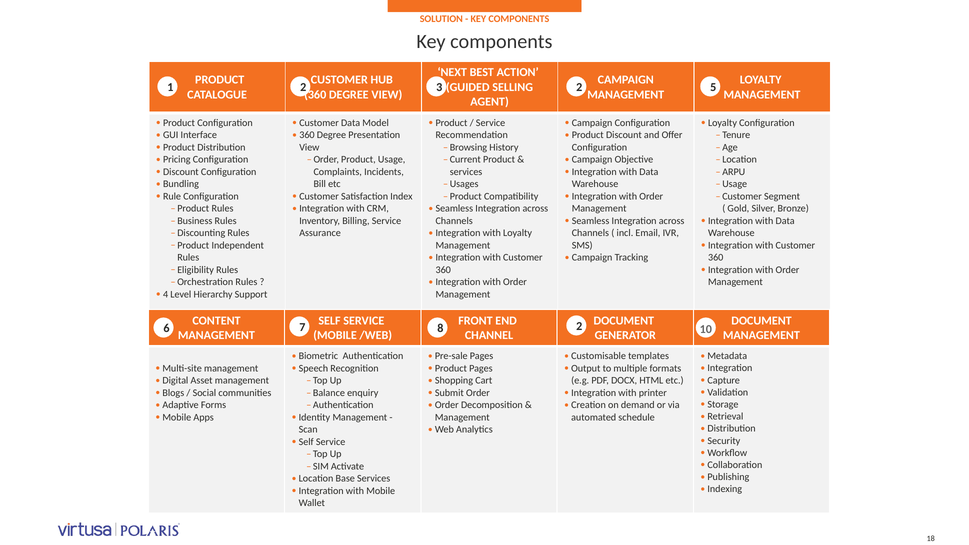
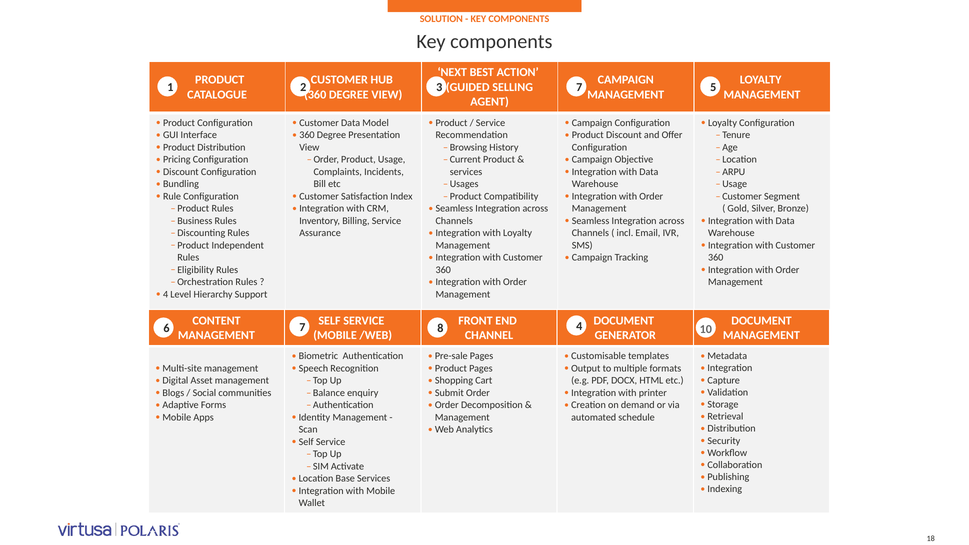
3 2: 2 -> 7 (579, 87)
8 2: 2 -> 4 (579, 326)
